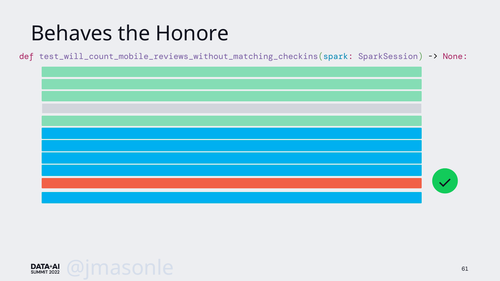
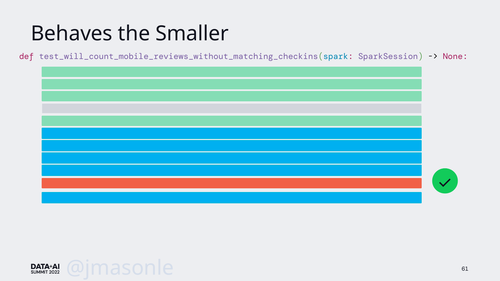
Honore: Honore -> Smaller (192, 34)
